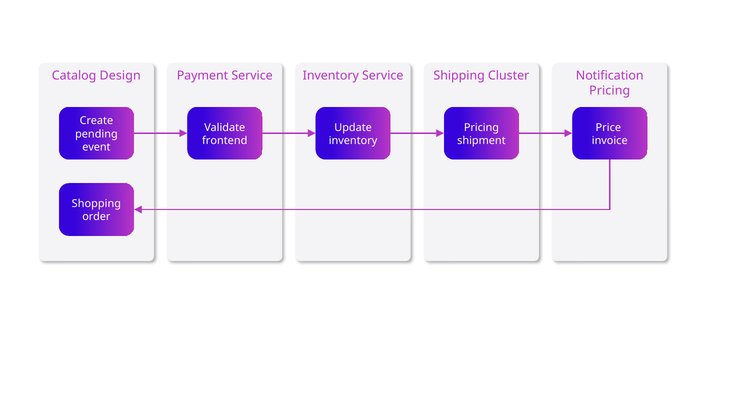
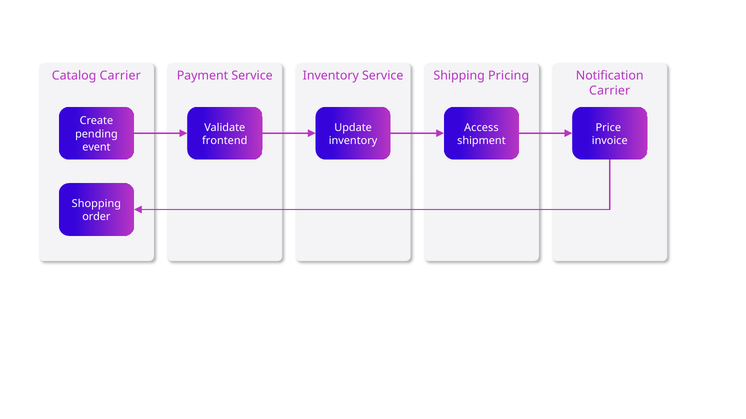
Catalog Design: Design -> Carrier (120, 76)
Cluster: Cluster -> Pricing (509, 76)
Pricing: Pricing -> Carrier (610, 91)
Pricing: Pricing -> Access (481, 128)
